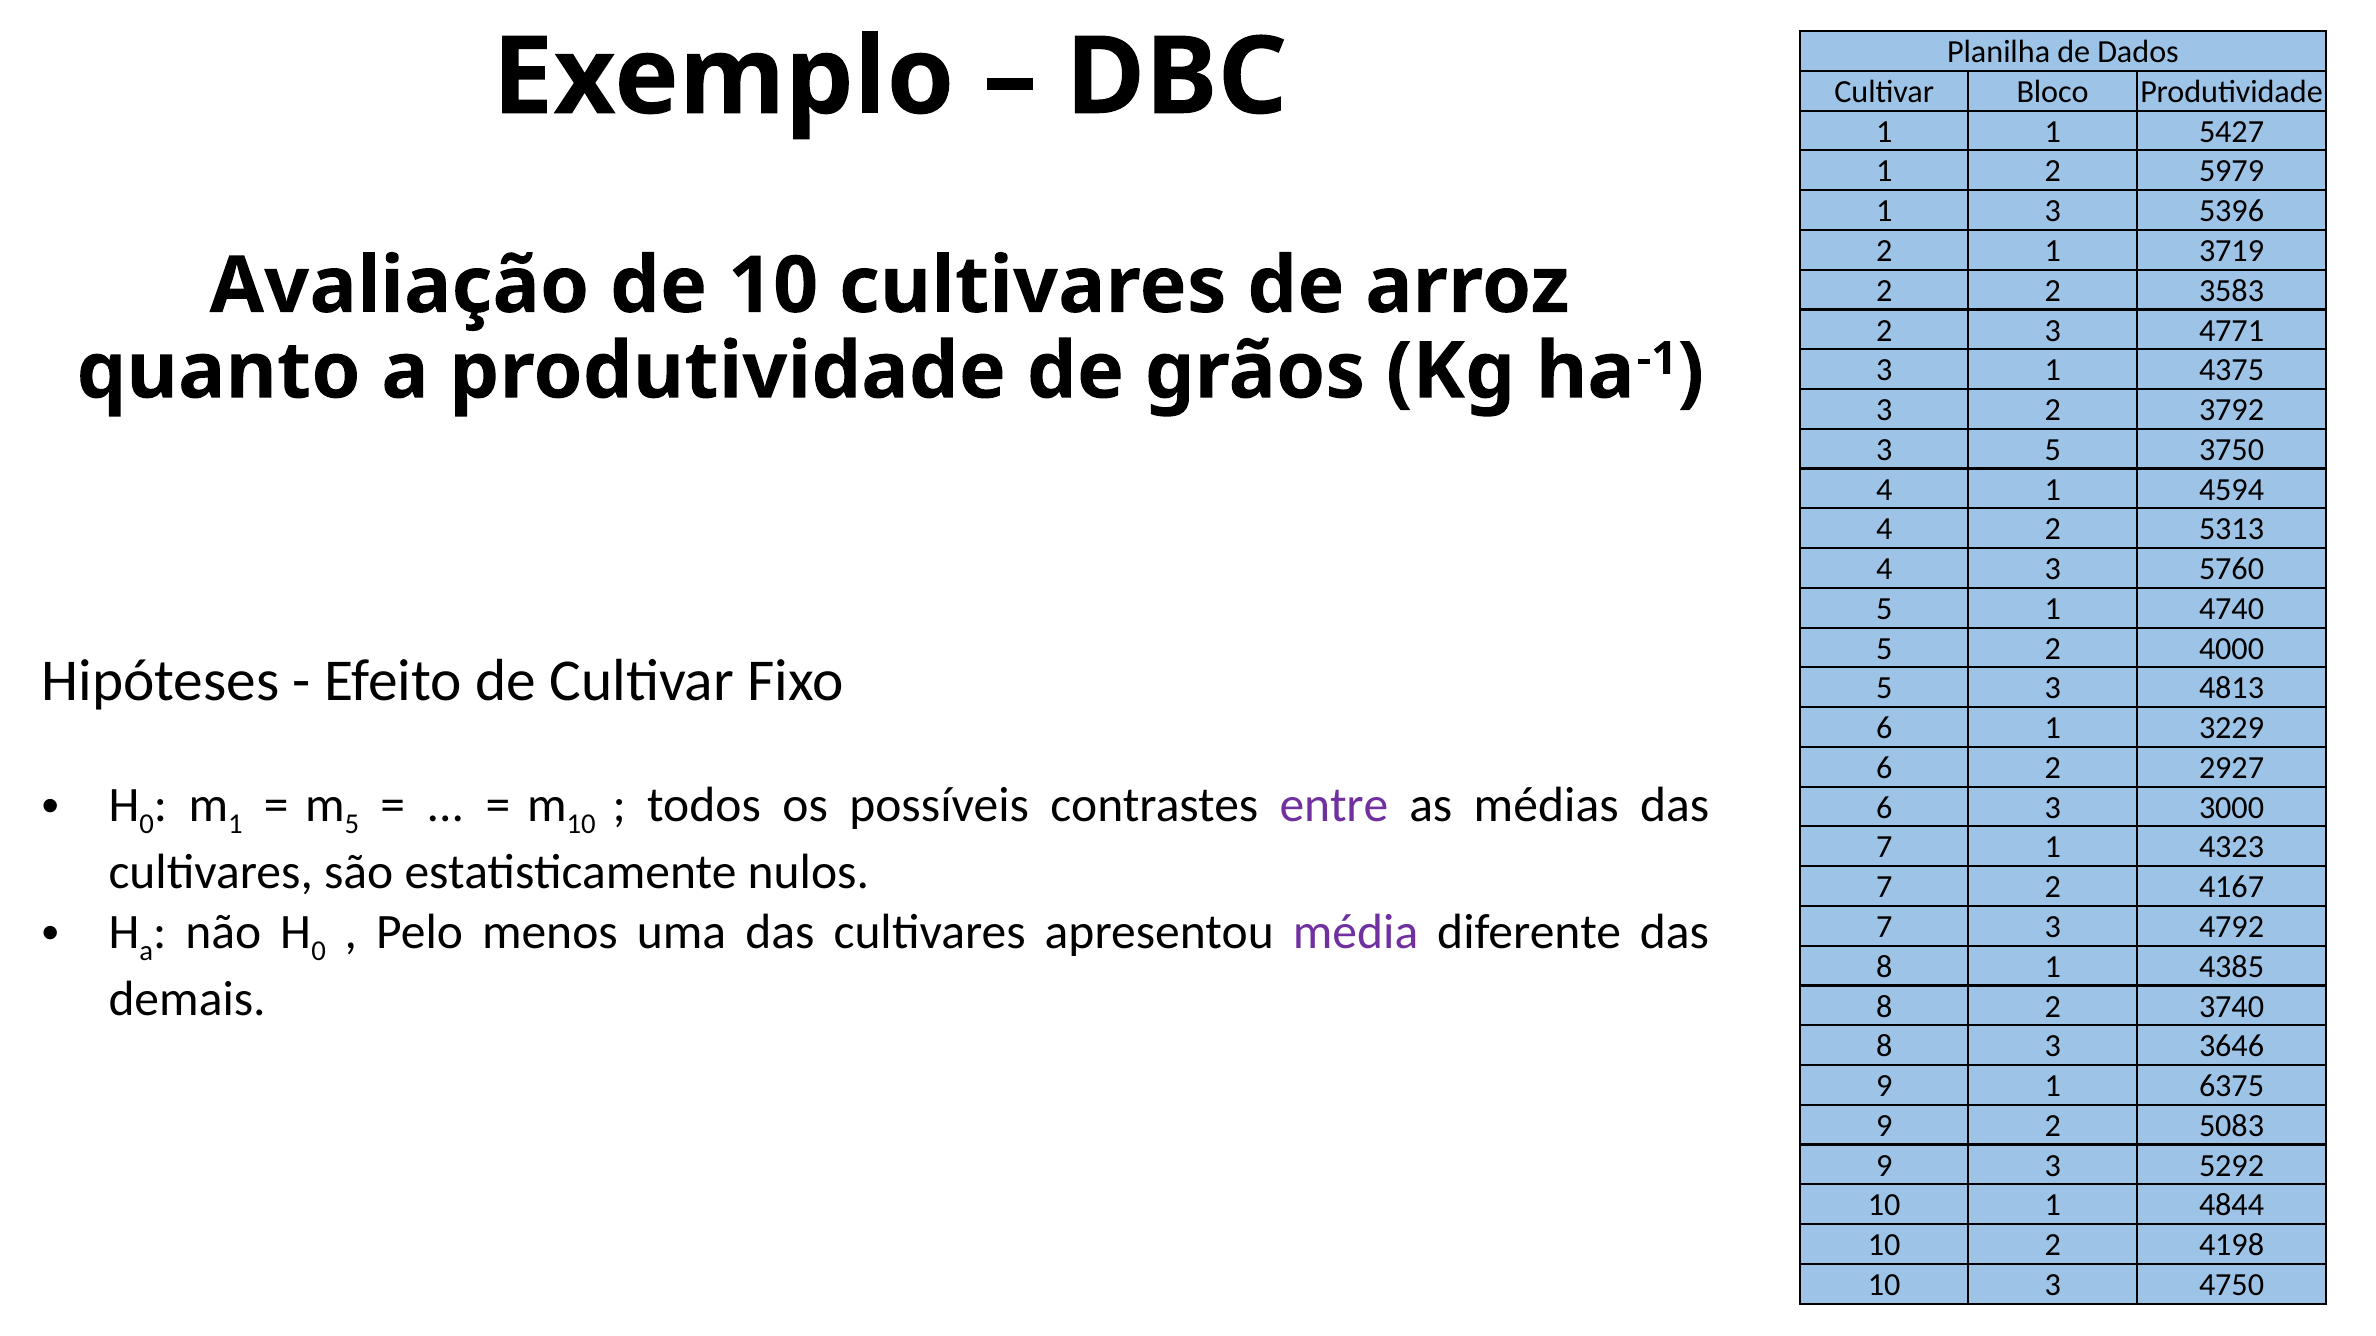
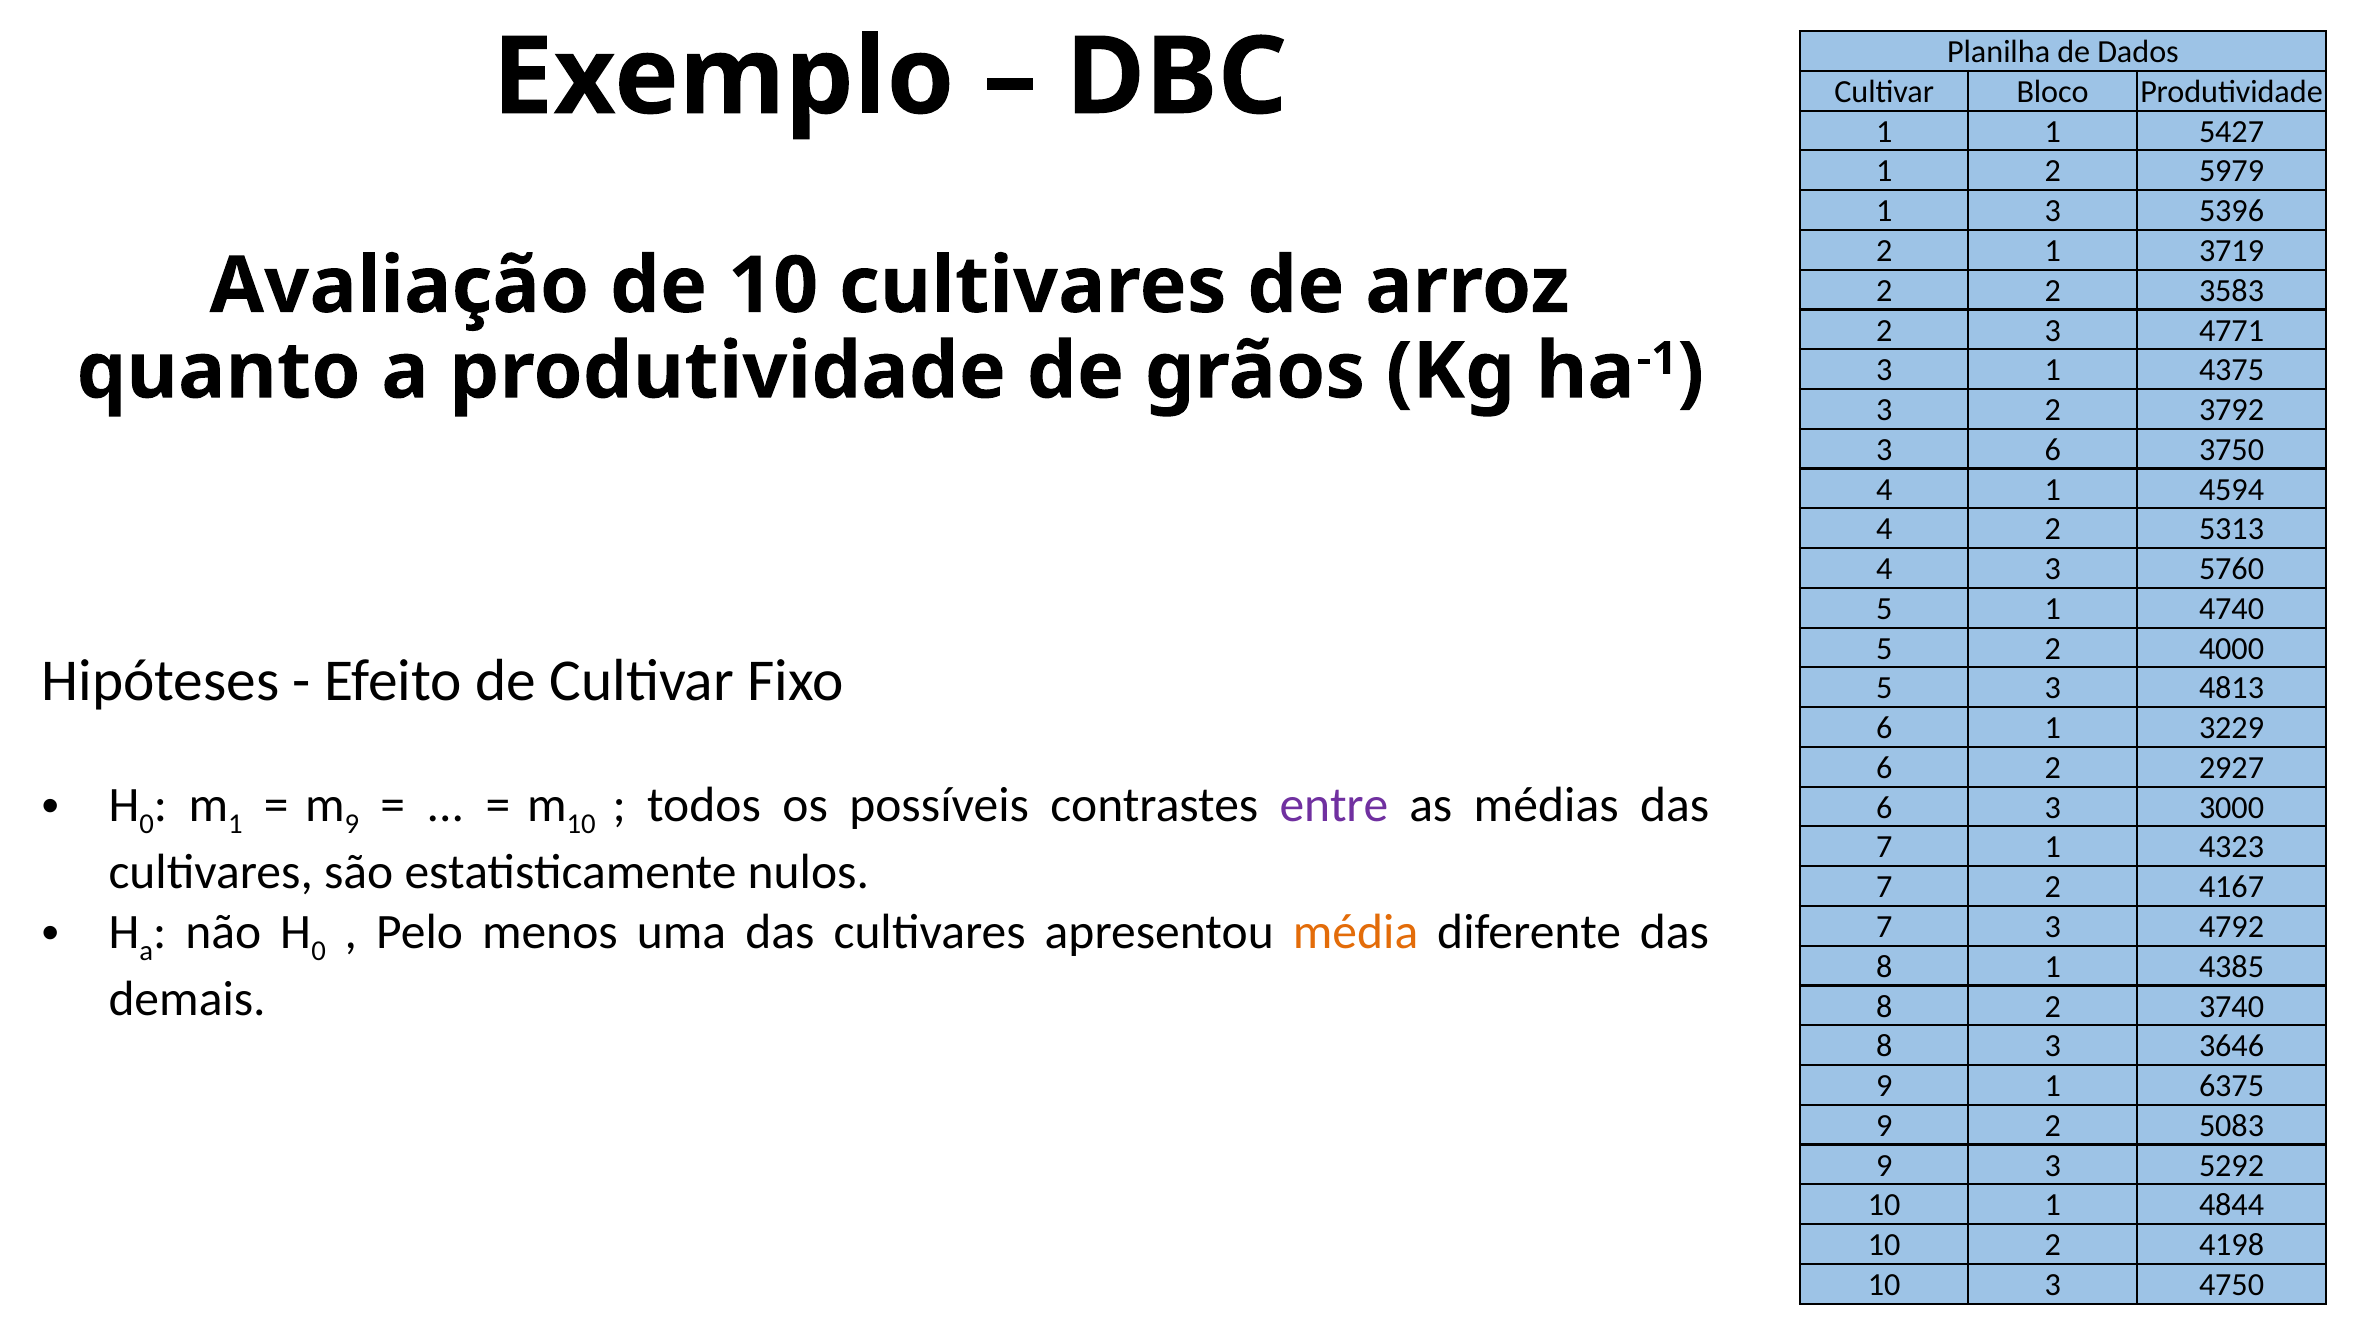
3 5: 5 -> 6 (2053, 450)
5: 5 -> 9 (352, 824)
média colour: purple -> orange (1356, 932)
